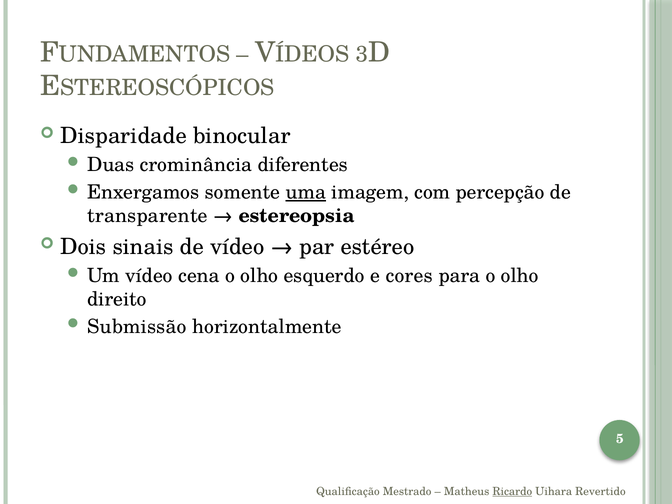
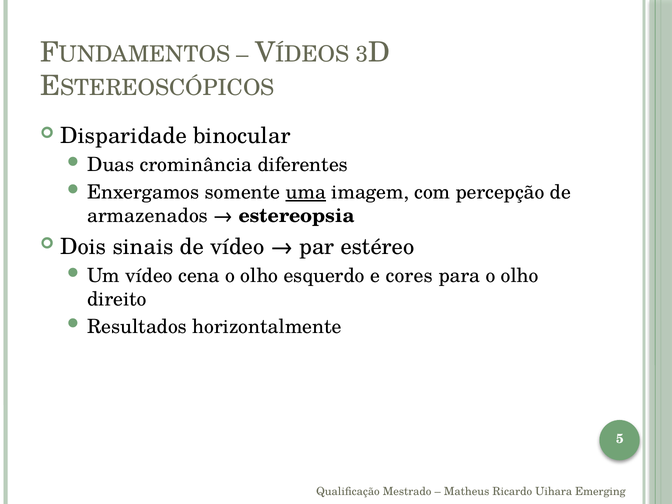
transparente: transparente -> armazenados (148, 216)
Submissão: Submissão -> Resultados (137, 327)
Ricardo underline: present -> none (512, 491)
Revertido: Revertido -> Emerging (600, 491)
